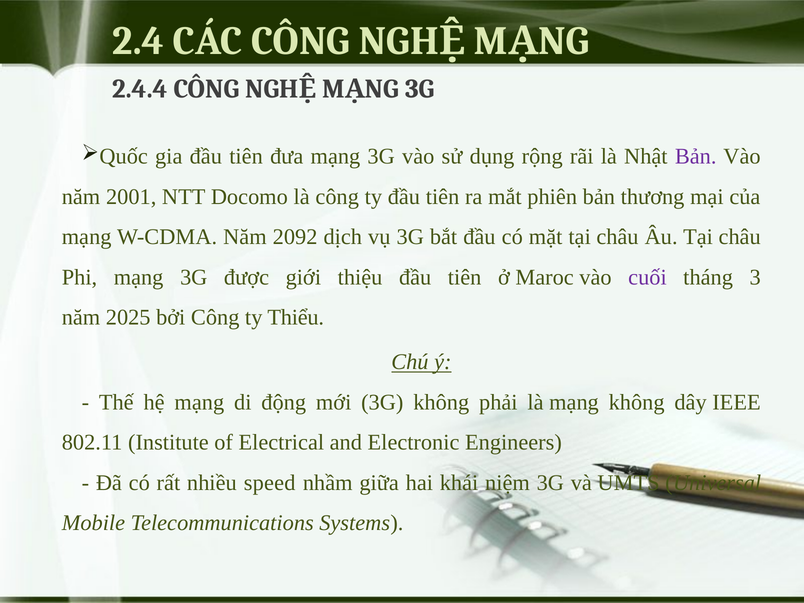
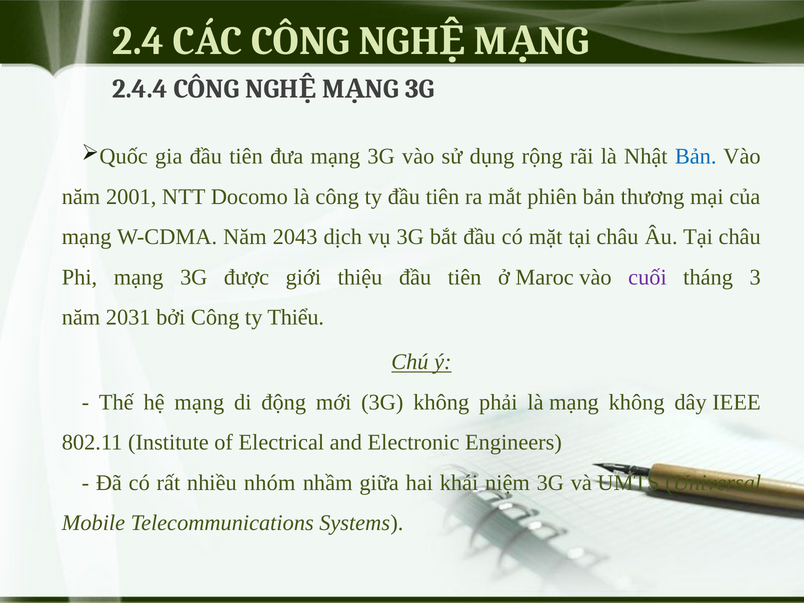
Bản colour: purple -> blue (696, 157)
2092: 2092 -> 2043 (295, 237)
2025: 2025 -> 2031 (128, 317)
speed: speed -> nhóm (270, 483)
